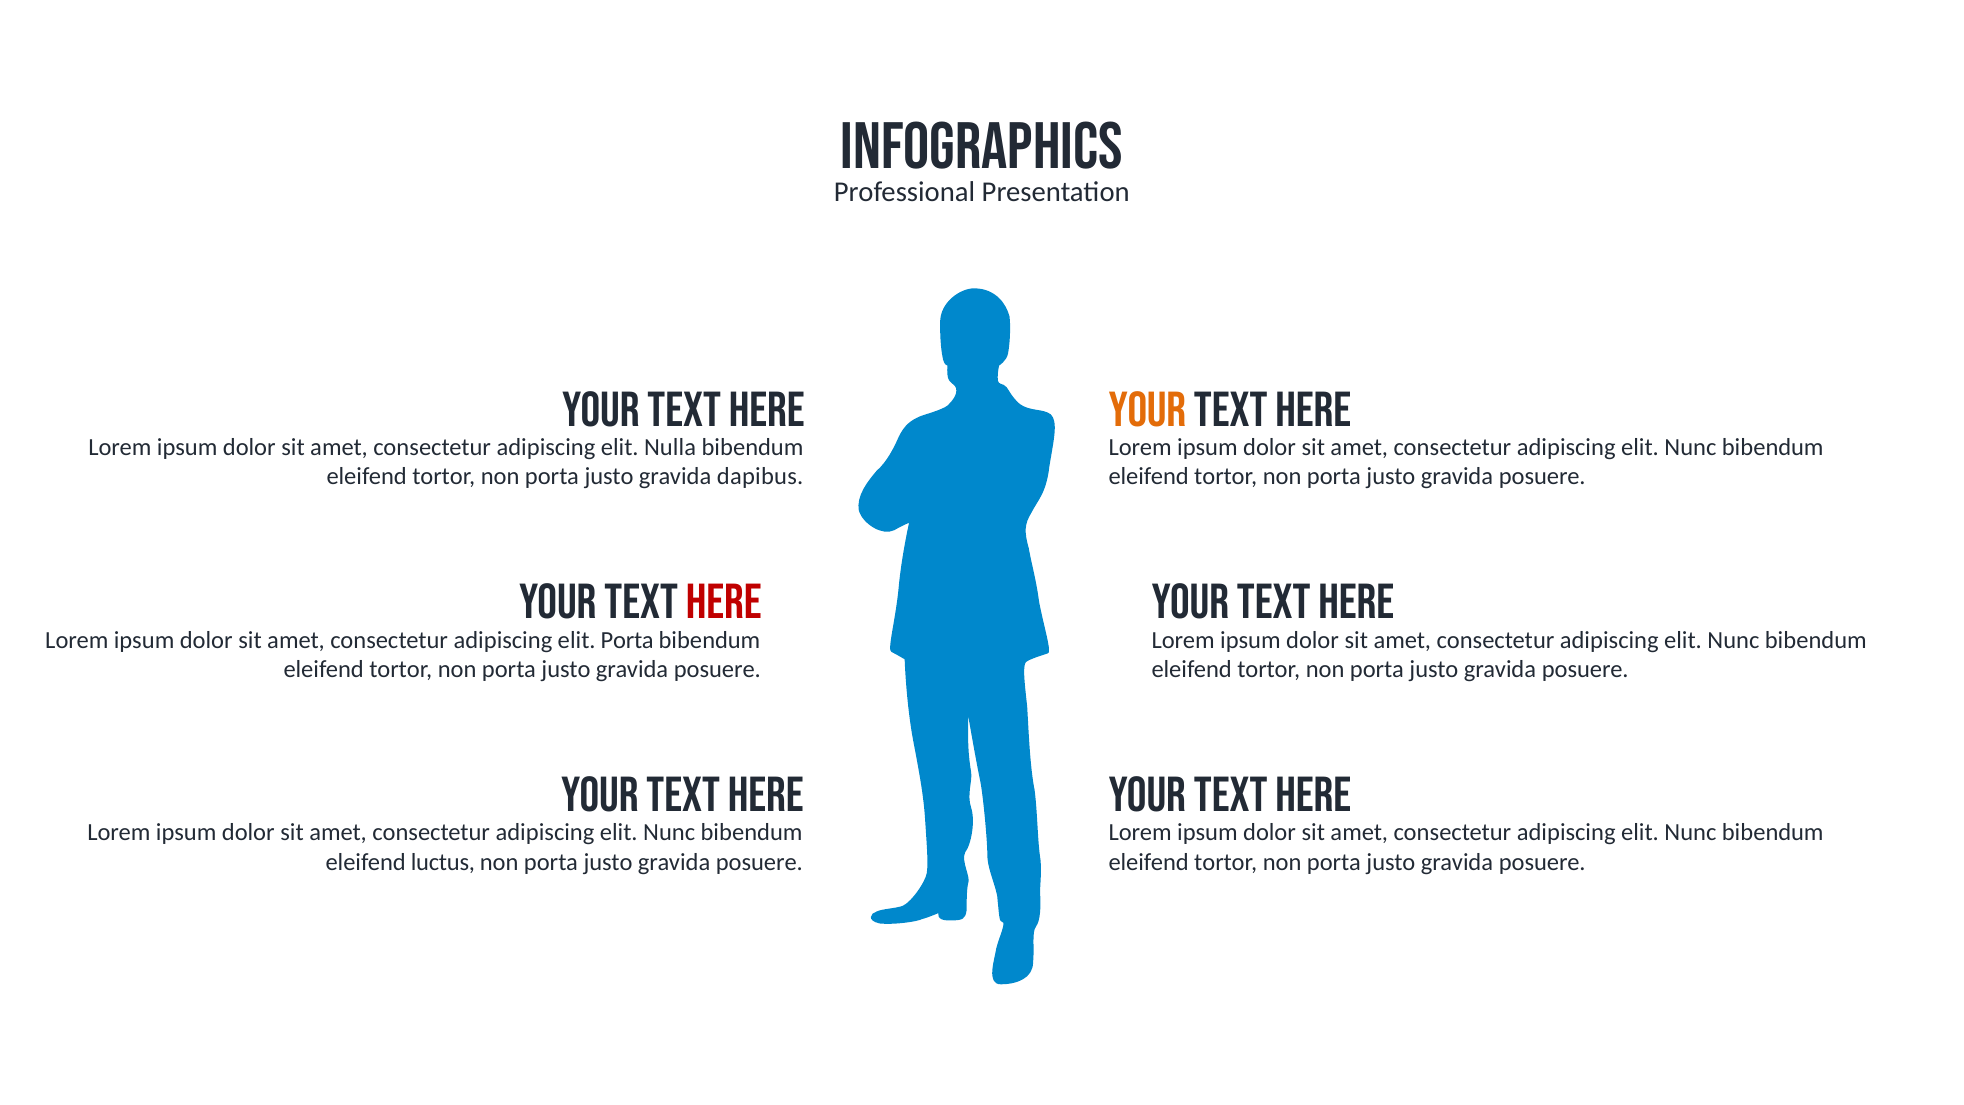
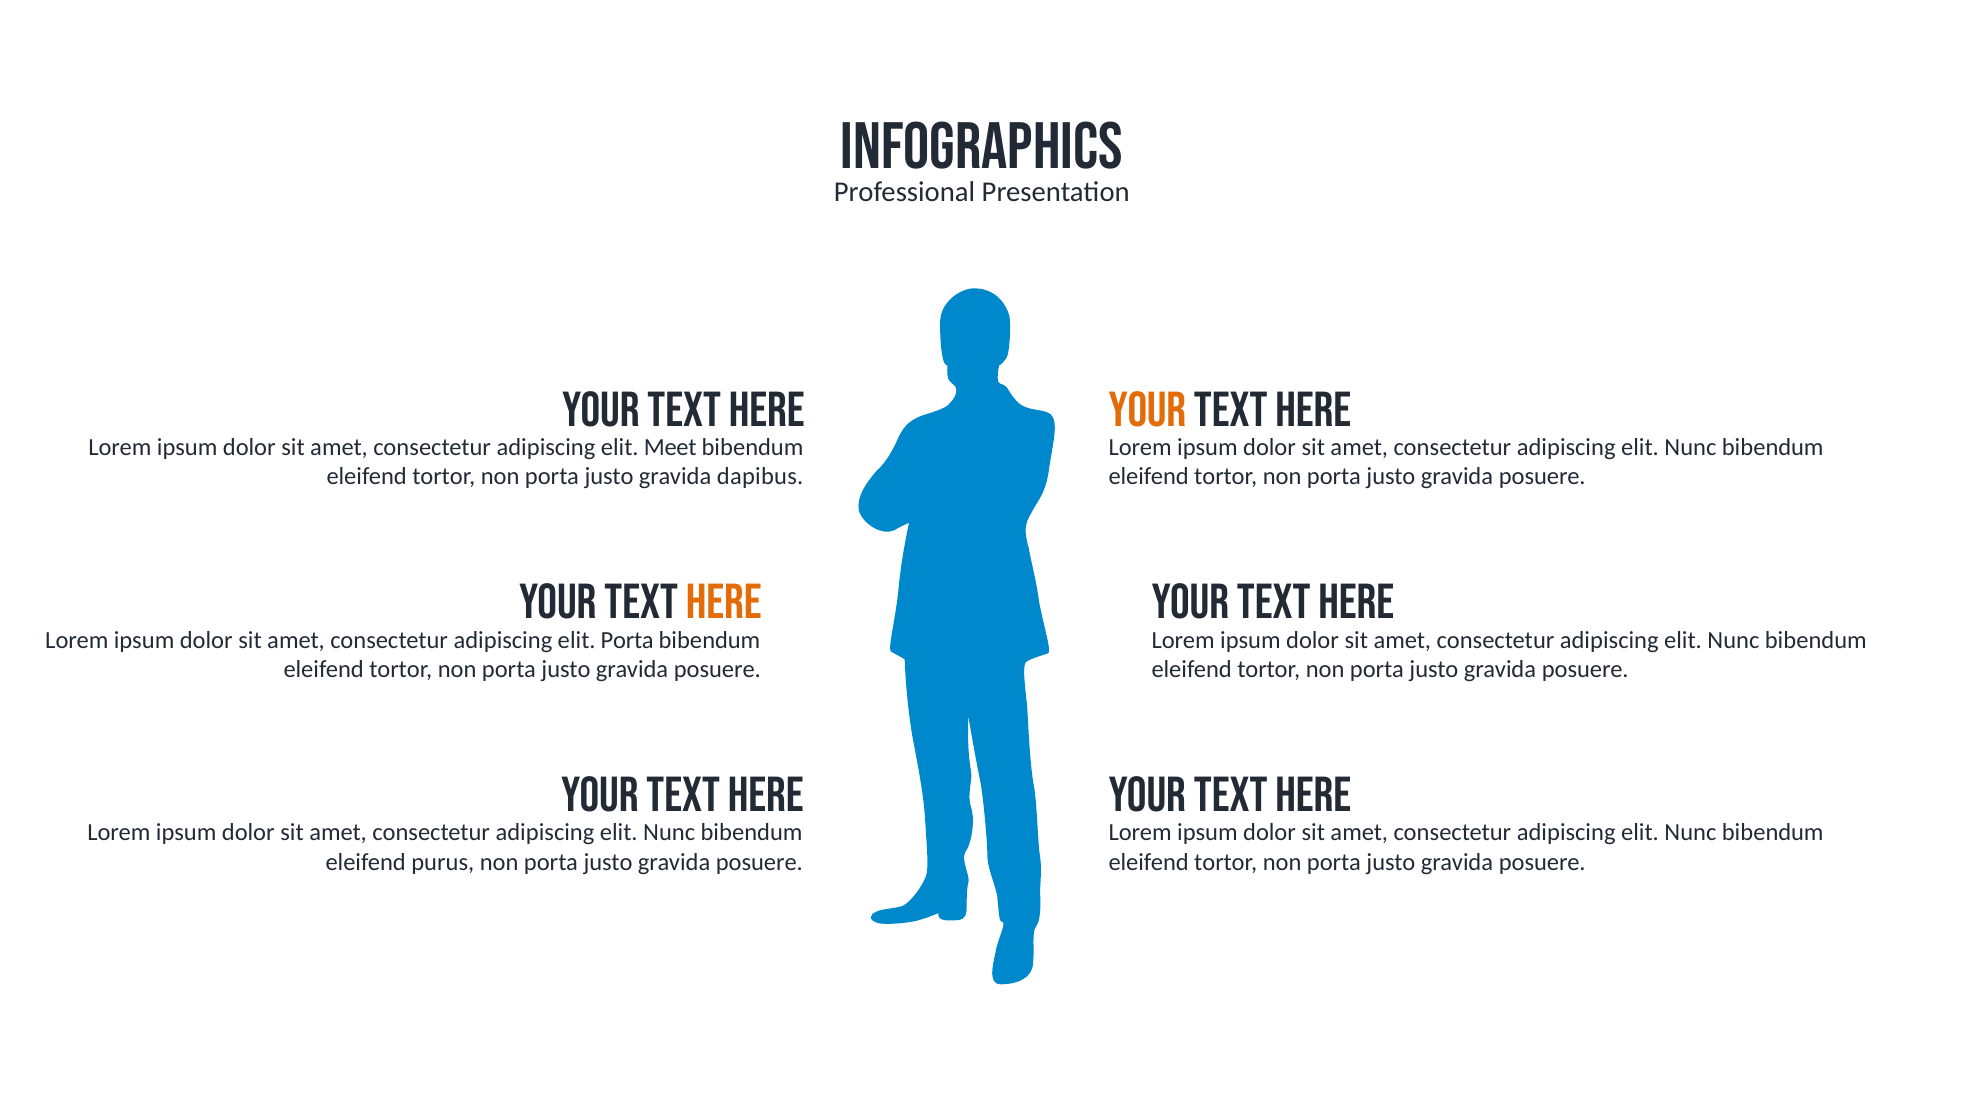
Nulla: Nulla -> Meet (670, 447)
here colour: red -> orange (724, 603)
luctus: luctus -> purus (443, 862)
